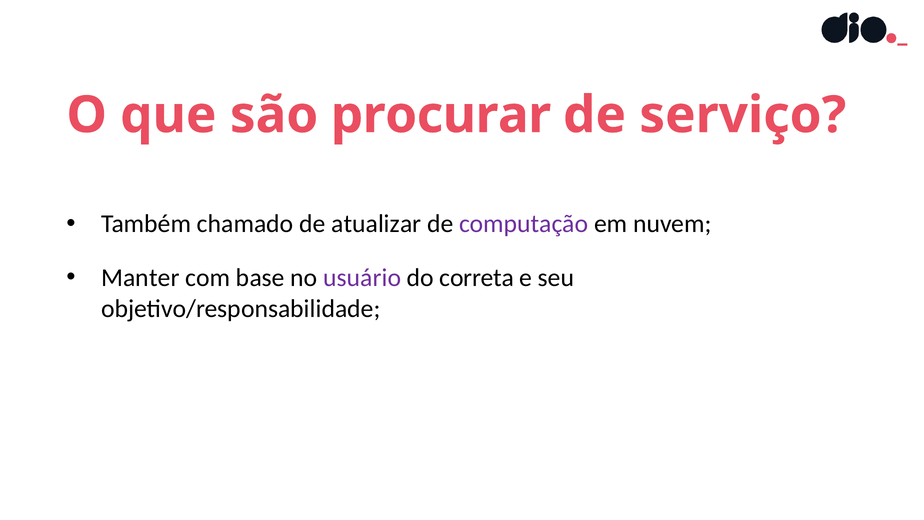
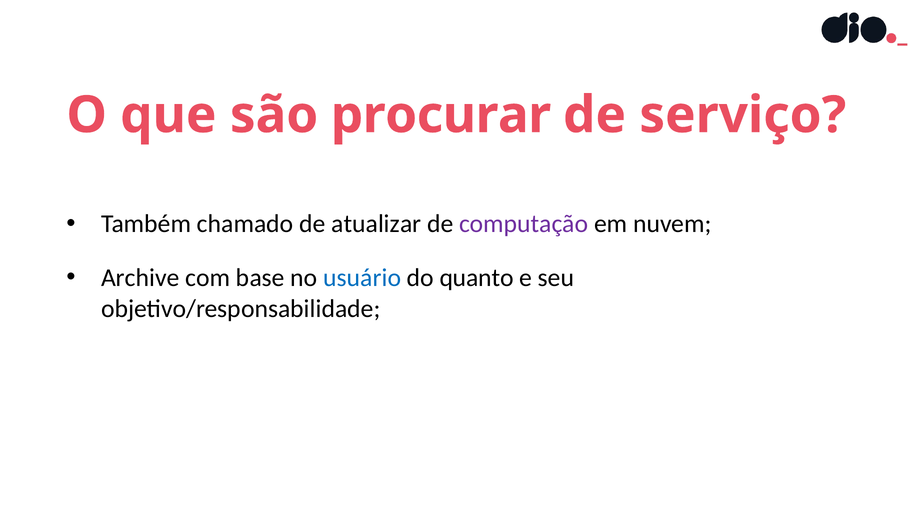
Manter: Manter -> Archive (140, 278)
usuário colour: purple -> blue (362, 278)
correta: correta -> quanto (477, 278)
